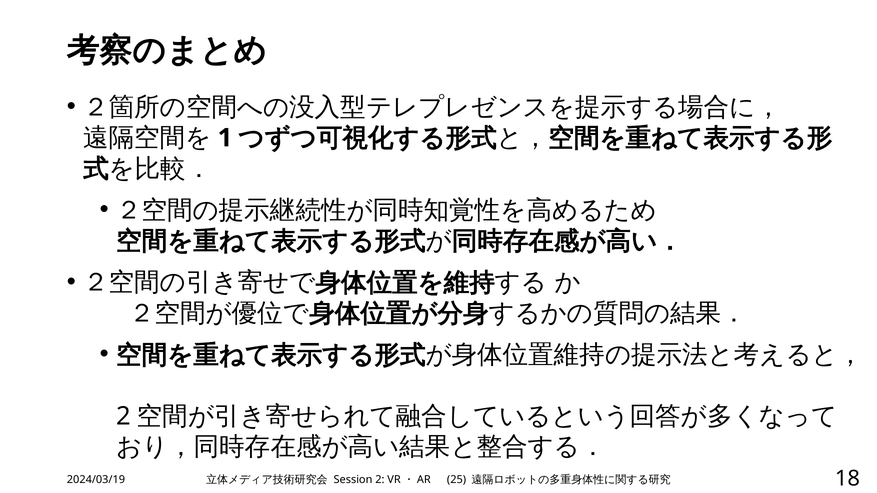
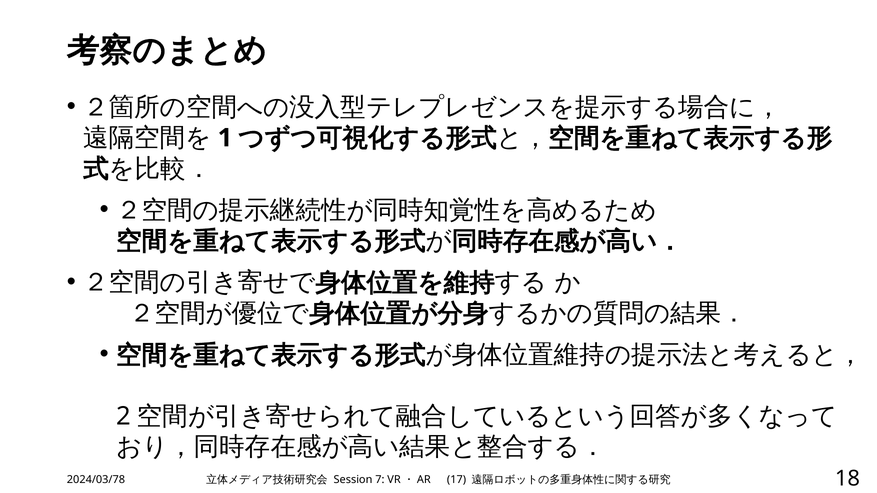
2024/03/19: 2024/03/19 -> 2024/03/78 (96, 480)
Session 2: 2 -> 7 (380, 480)
25: 25 -> 17 (457, 480)
